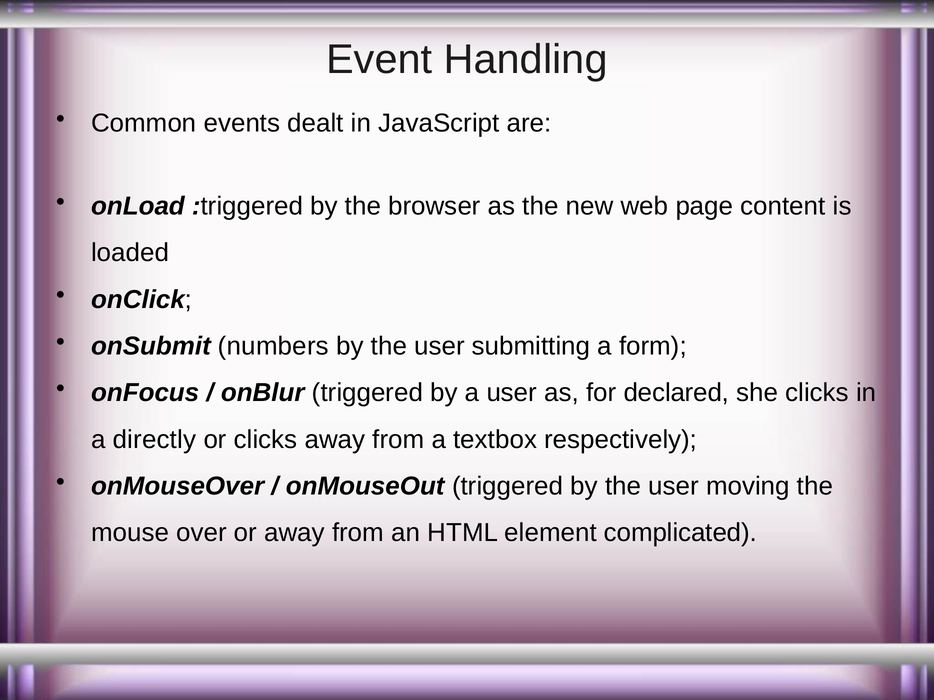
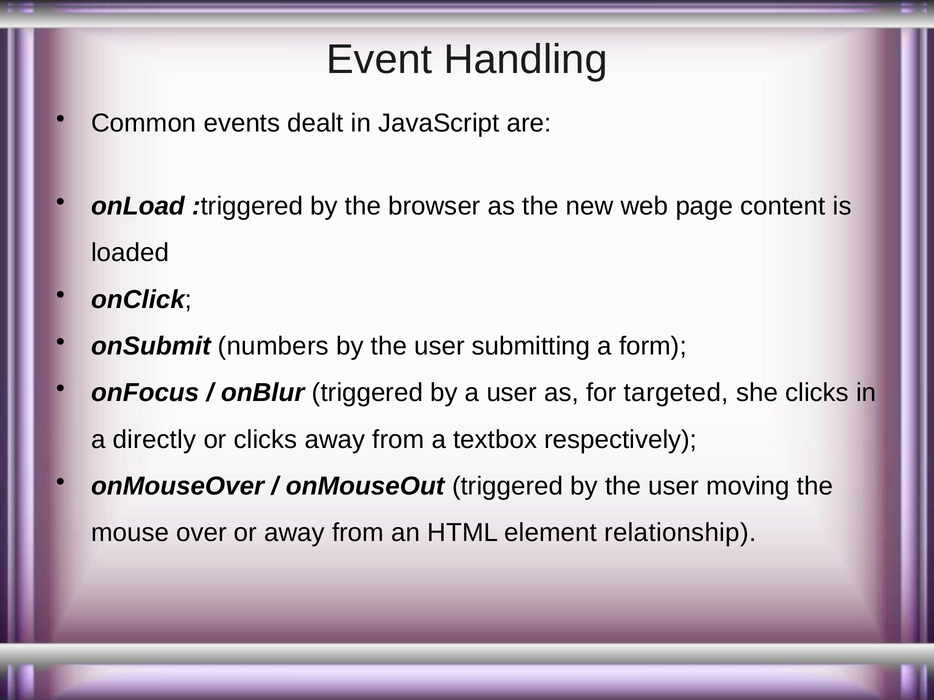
declared: declared -> targeted (676, 393)
complicated: complicated -> relationship (680, 533)
